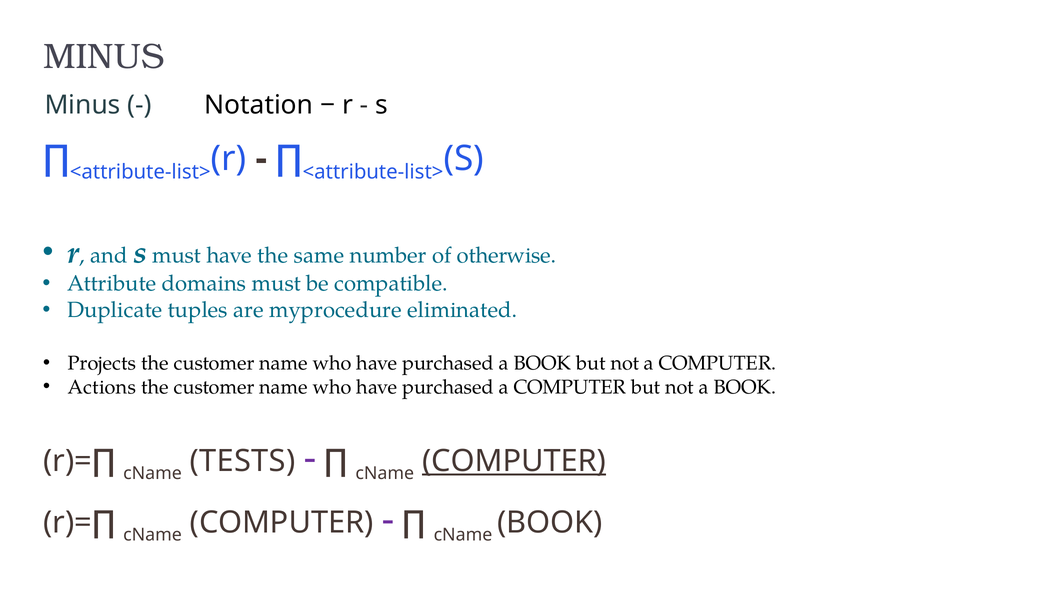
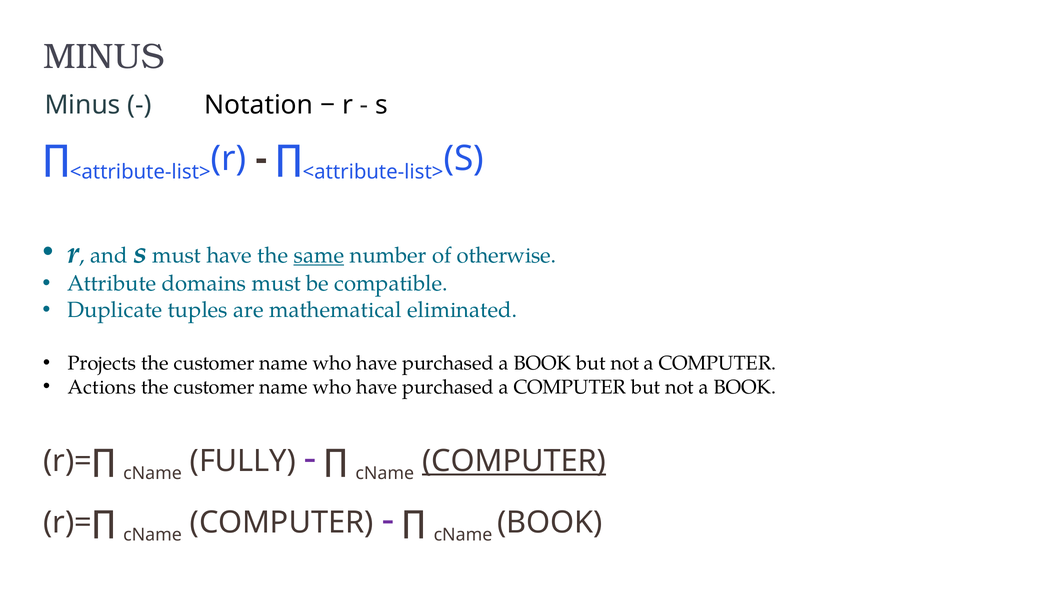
same underline: none -> present (319, 256)
myprocedure: myprocedure -> mathematical (335, 310)
TESTS: TESTS -> FULLY (243, 462)
